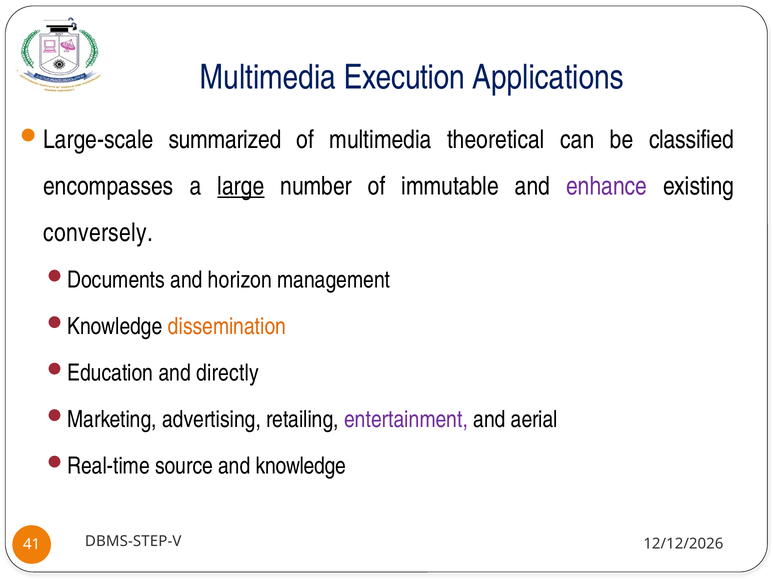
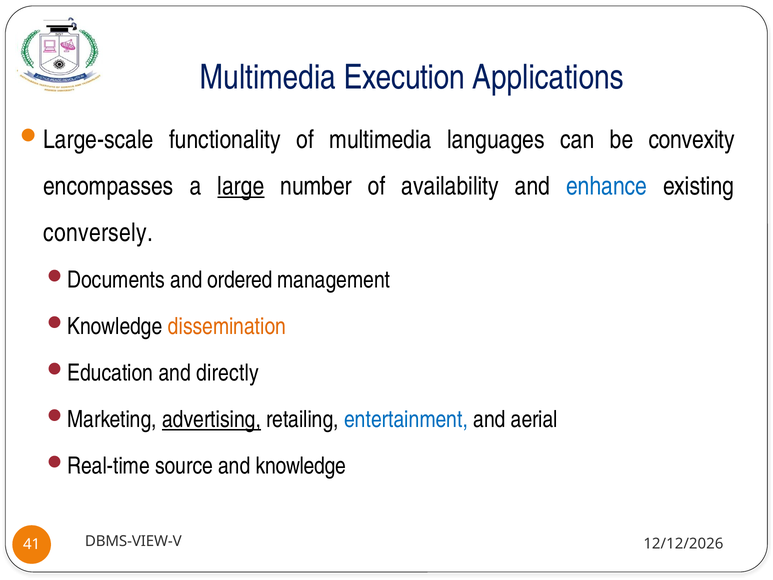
summarized: summarized -> functionality (225, 140)
theoretical: theoretical -> languages (496, 140)
classified: classified -> convexity (692, 140)
immutable: immutable -> availability (450, 186)
enhance colour: purple -> blue (607, 186)
horizon: horizon -> ordered (240, 280)
advertising underline: none -> present (212, 419)
entertainment colour: purple -> blue (406, 419)
DBMS-STEP-V: DBMS-STEP-V -> DBMS-VIEW-V (133, 541)
